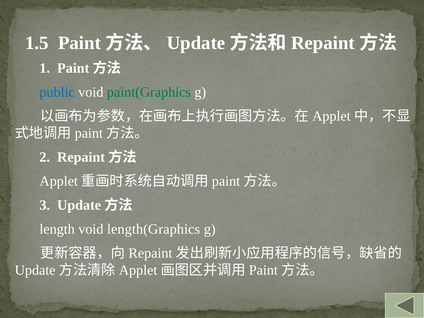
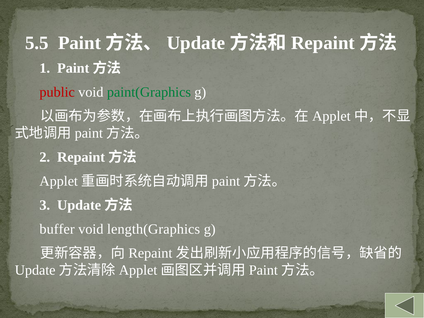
1.5: 1.5 -> 5.5 (37, 43)
public colour: blue -> red (57, 92)
length: length -> buffer (57, 229)
